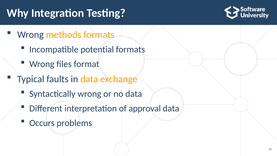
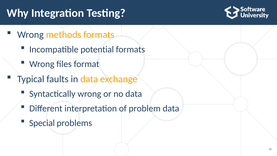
approval: approval -> problem (145, 108)
Occurs: Occurs -> Special (42, 123)
